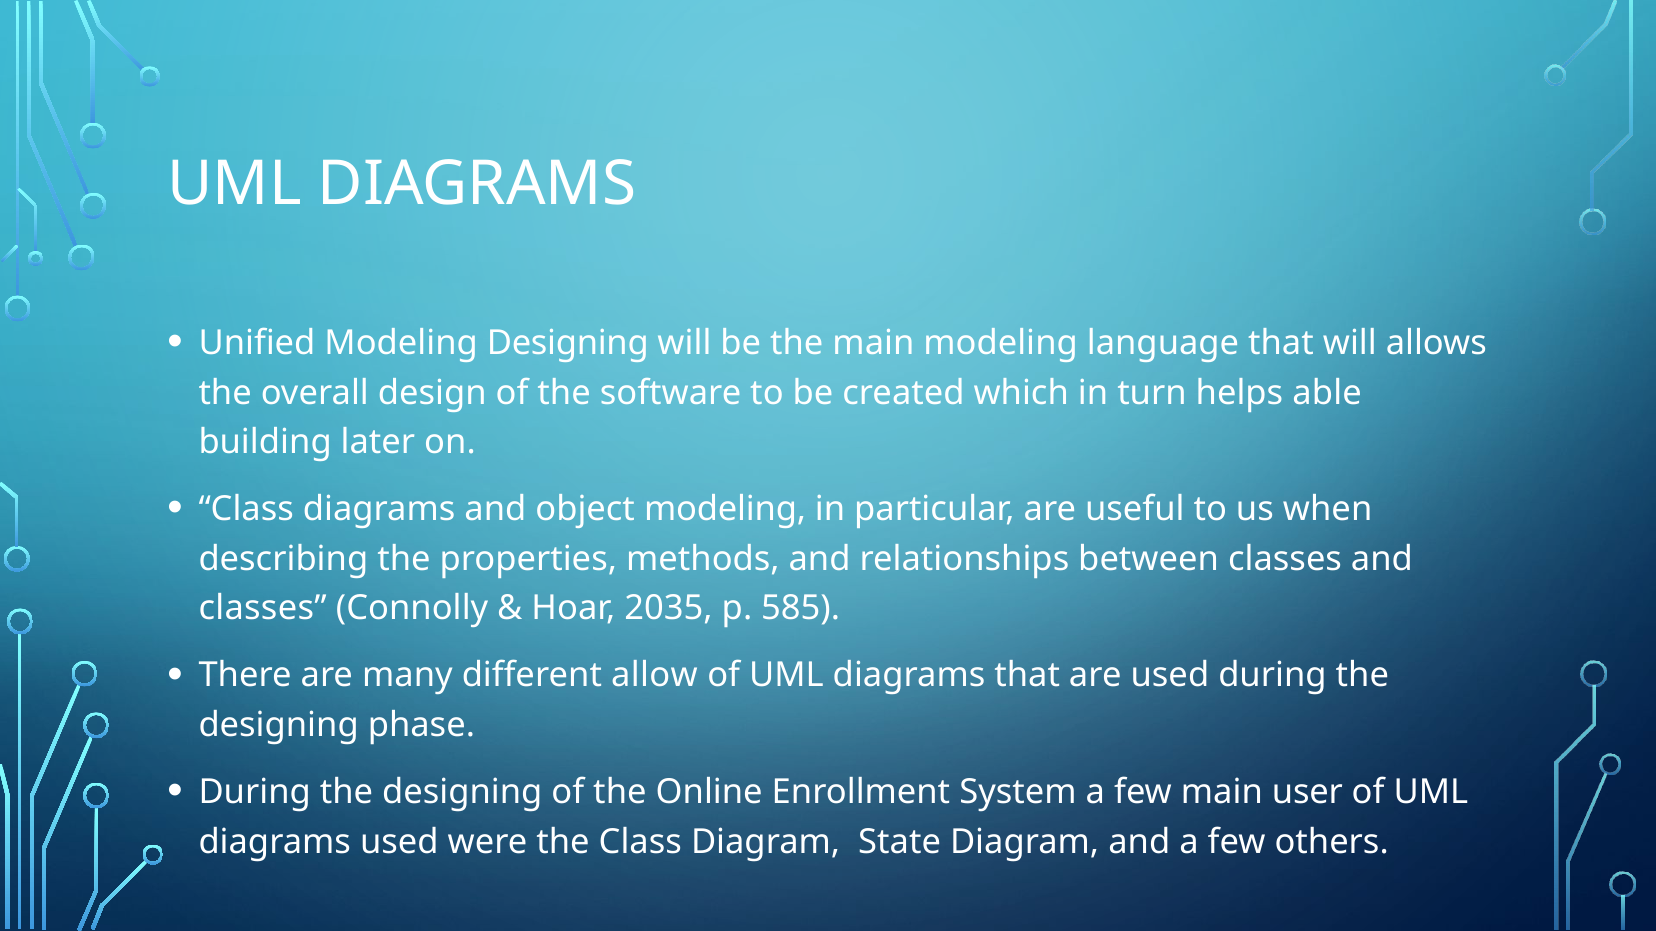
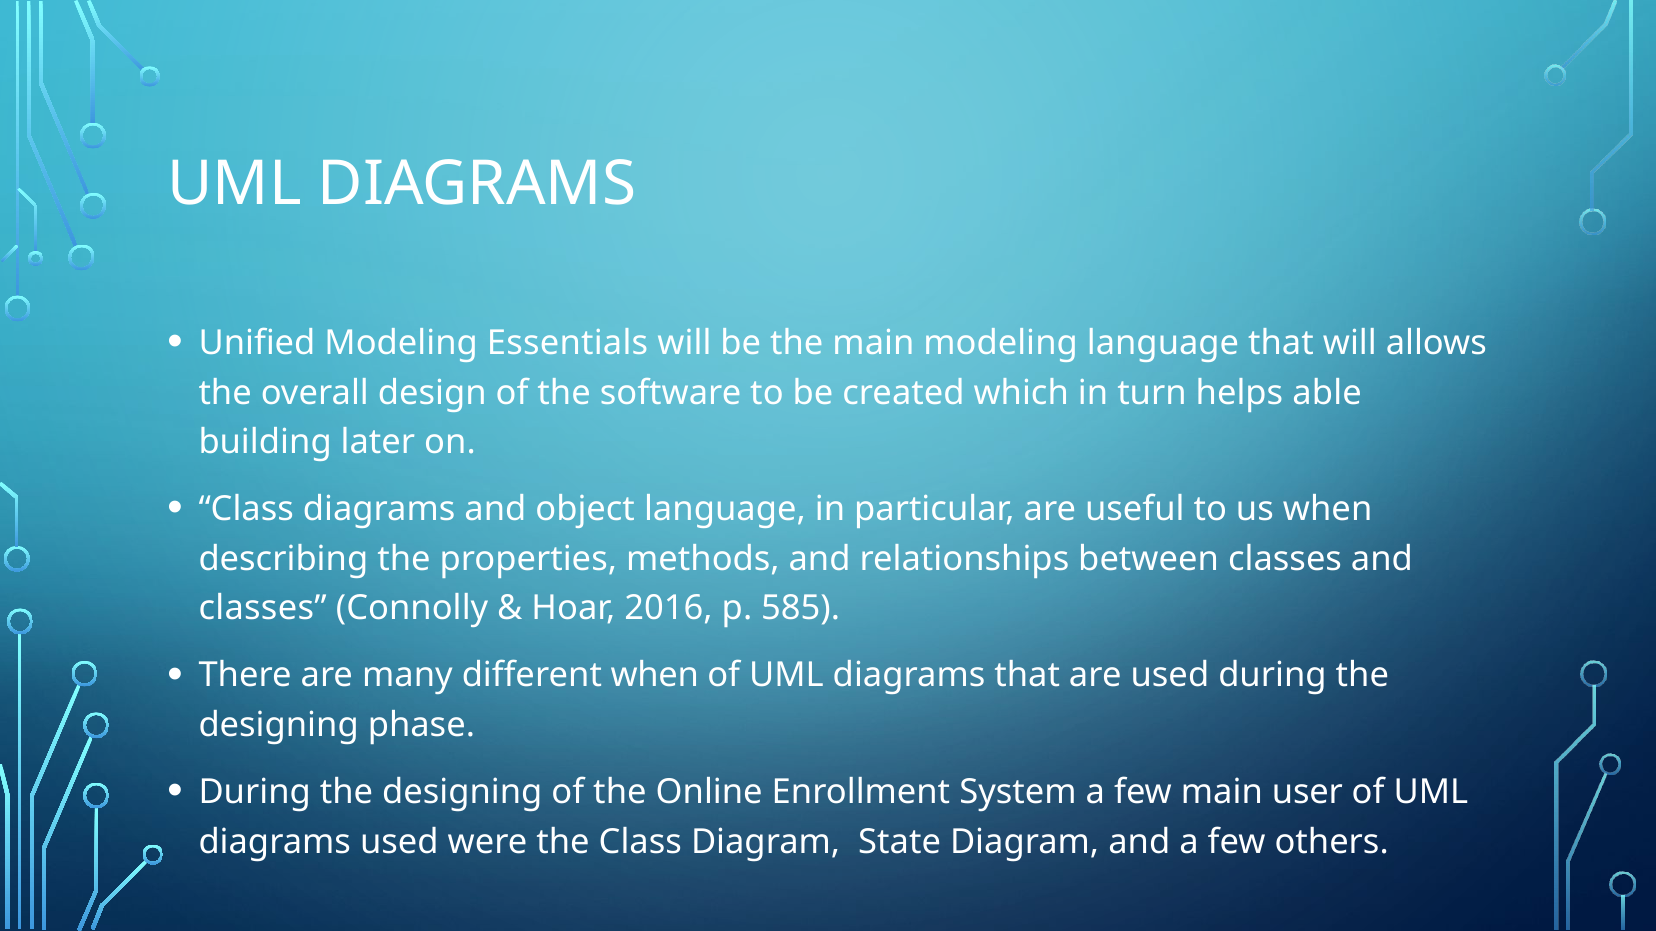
Modeling Designing: Designing -> Essentials (568, 343)
object modeling: modeling -> language (725, 509)
2035: 2035 -> 2016 (669, 609)
different allow: allow -> when (655, 676)
